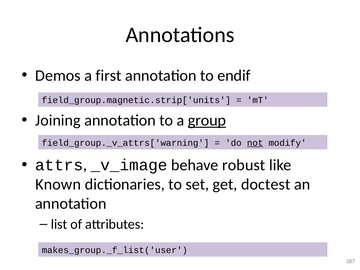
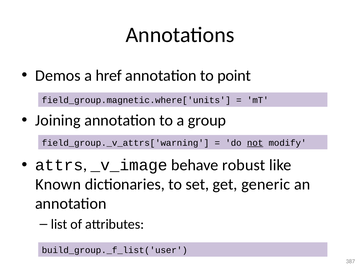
first: first -> href (109, 76)
endif: endif -> point (234, 76)
field_group.magnetic.strip['units: field_group.magnetic.strip['units -> field_group.magnetic.where['units (136, 100)
group underline: present -> none (207, 120)
doctest: doctest -> generic (266, 184)
makes_group._f_list('user: makes_group._f_list('user -> build_group._f_list('user (115, 250)
